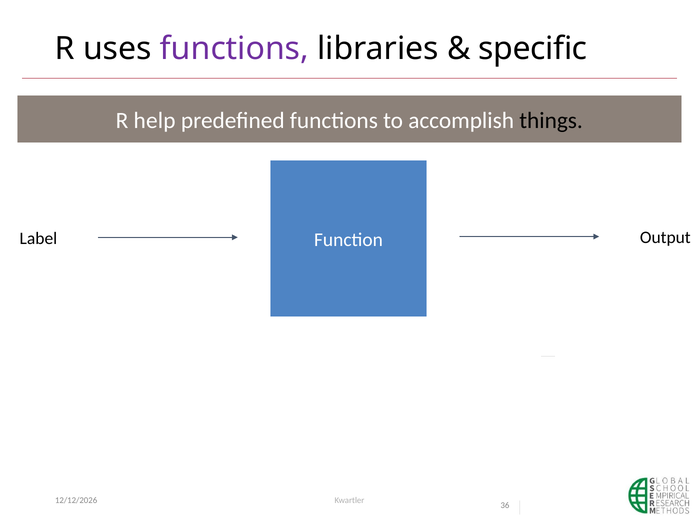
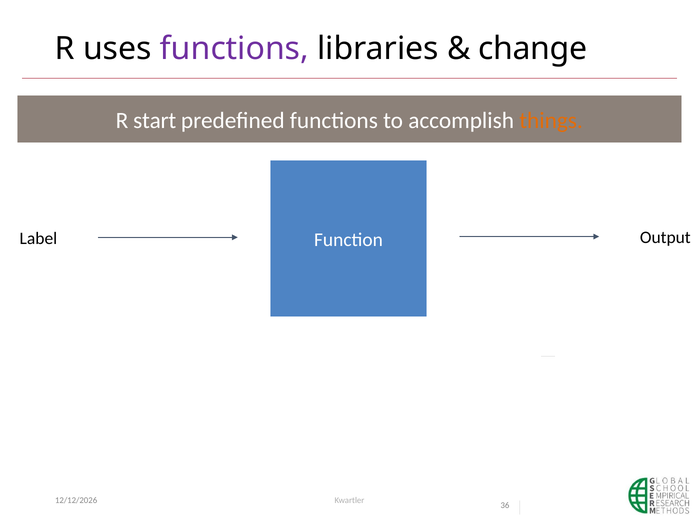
specific: specific -> change (533, 48)
help: help -> start (155, 121)
things colour: black -> orange (551, 121)
